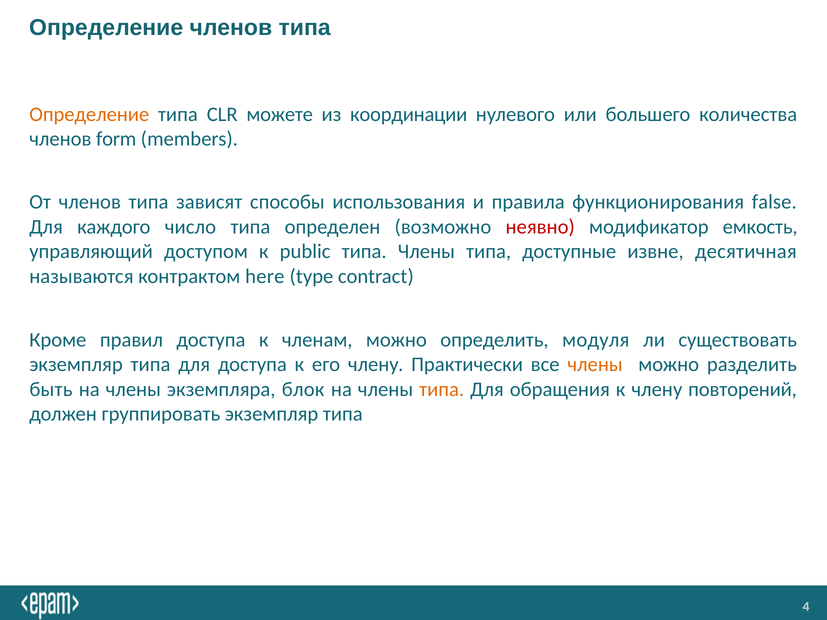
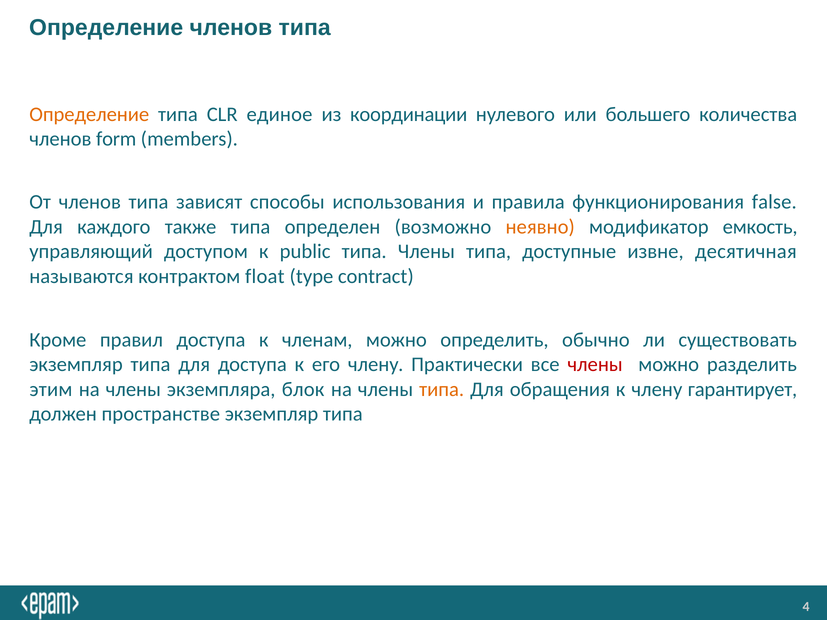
можете: можете -> единое (280, 114)
число: число -> также (191, 227)
неявно colour: red -> orange (540, 227)
here: here -> float (265, 276)
модуля: модуля -> обычно (596, 340)
члены colour: orange -> red (595, 365)
быть: быть -> этим (51, 389)
повторений: повторений -> гарантирует (743, 389)
группировать: группировать -> пространстве (161, 414)
